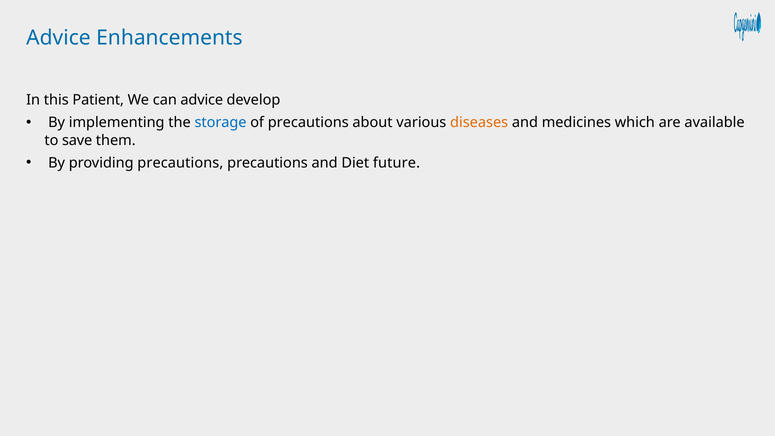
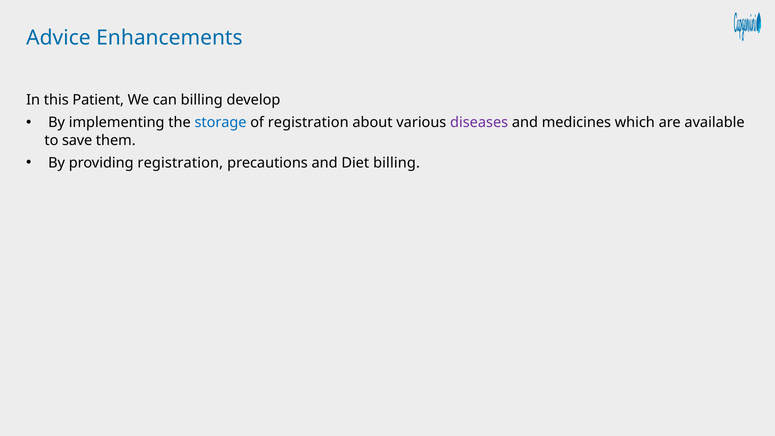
can advice: advice -> billing (202, 100)
of precautions: precautions -> registration (308, 122)
diseases colour: orange -> purple (479, 122)
providing precautions: precautions -> registration (180, 163)
Diet future: future -> billing (397, 163)
